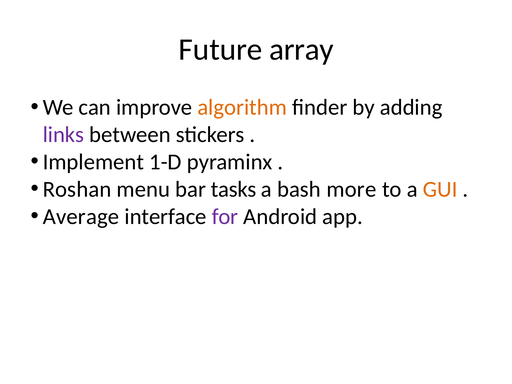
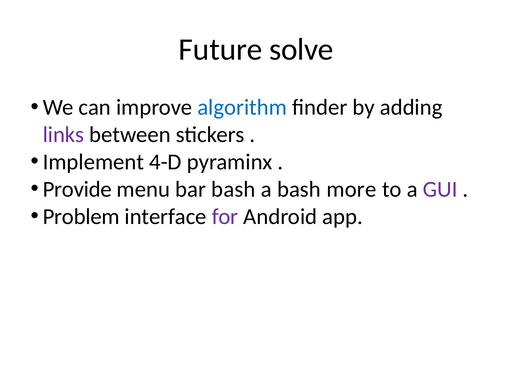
array: array -> solve (301, 50)
algorithm colour: orange -> blue (242, 107)
1-D: 1-D -> 4-D (165, 162)
Roshan: Roshan -> Provide (77, 189)
bar tasks: tasks -> bash (233, 189)
GUI colour: orange -> purple (440, 189)
Average: Average -> Problem (81, 217)
